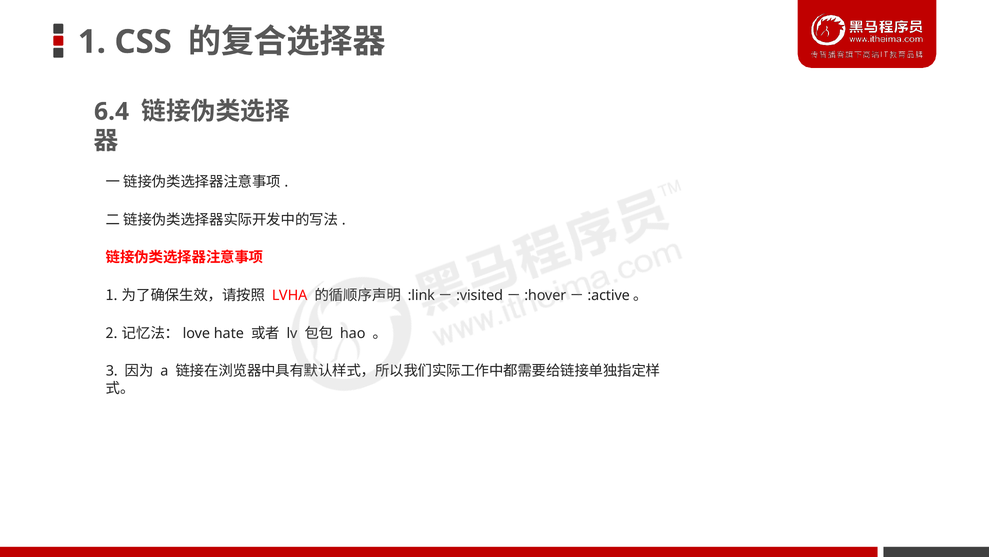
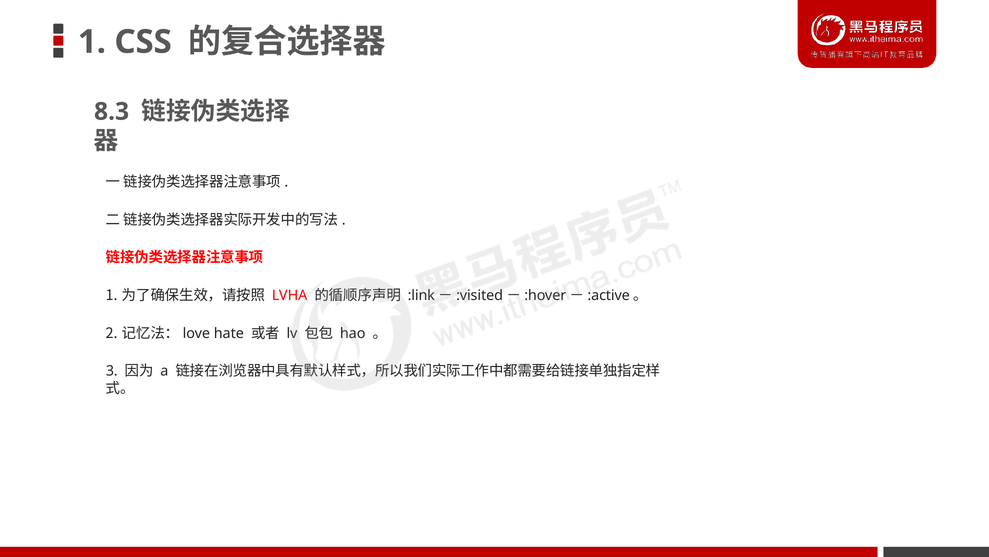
6.4: 6.4 -> 8.3 (112, 111)
